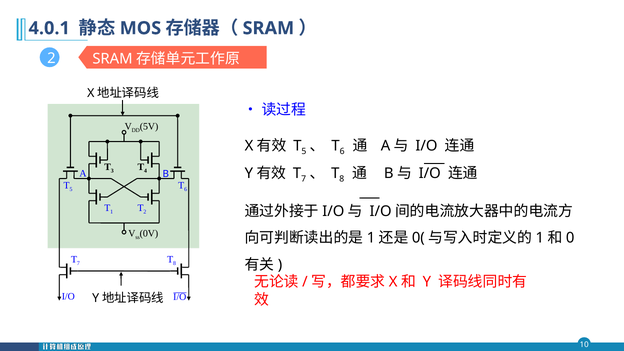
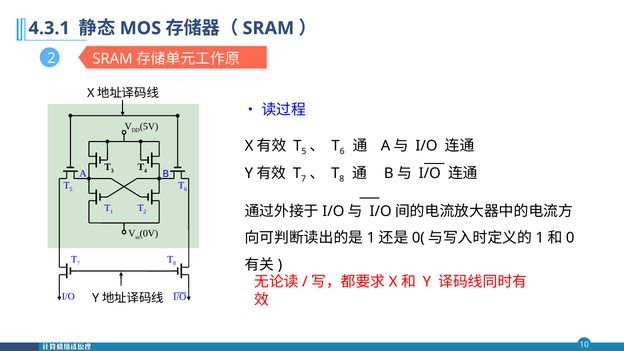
4.0.1: 4.0.1 -> 4.3.1 (49, 28)
